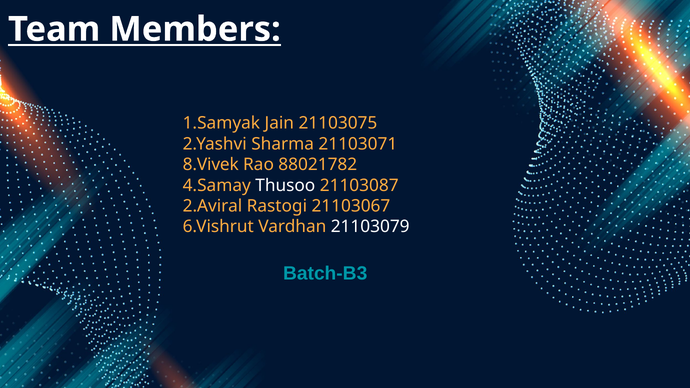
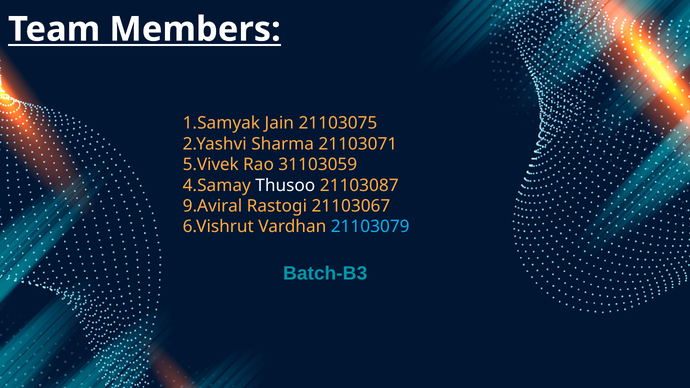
8.Vivek: 8.Vivek -> 5.Vivek (211, 165)
88021782: 88021782 -> 31103059 (318, 165)
2.Aviral: 2.Aviral -> 9.Aviral (212, 206)
21103079 colour: white -> light blue (370, 227)
